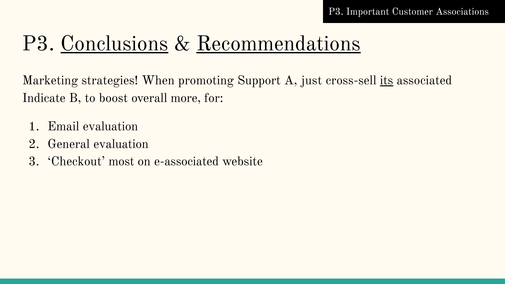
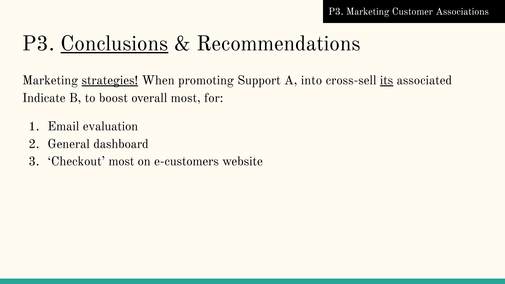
P3 Important: Important -> Marketing (368, 12)
Recommendations underline: present -> none (279, 44)
strategies underline: none -> present (110, 80)
just: just -> into (311, 80)
overall more: more -> most (186, 98)
General evaluation: evaluation -> dashboard (121, 144)
e-associated: e-associated -> e-customers (186, 161)
